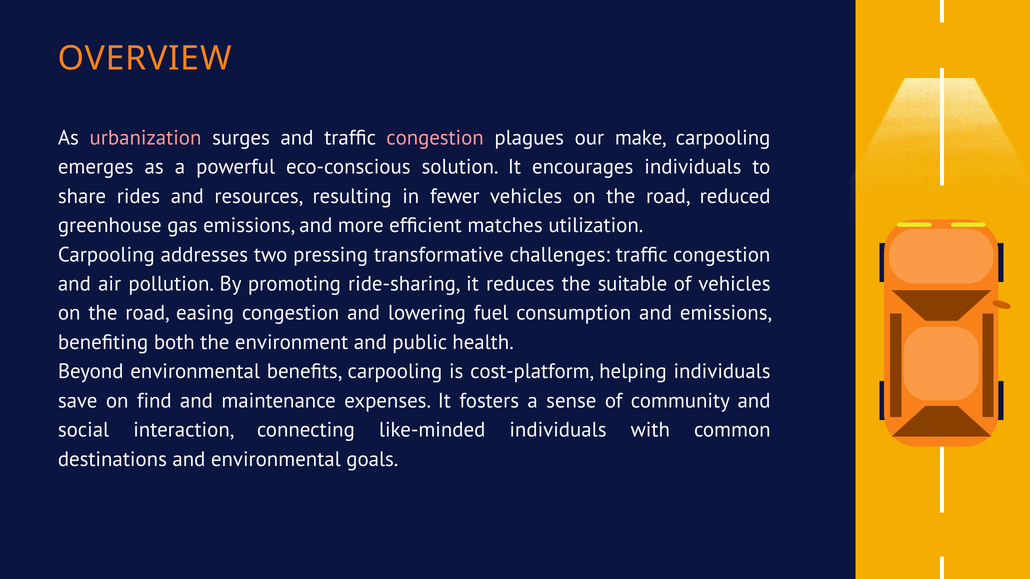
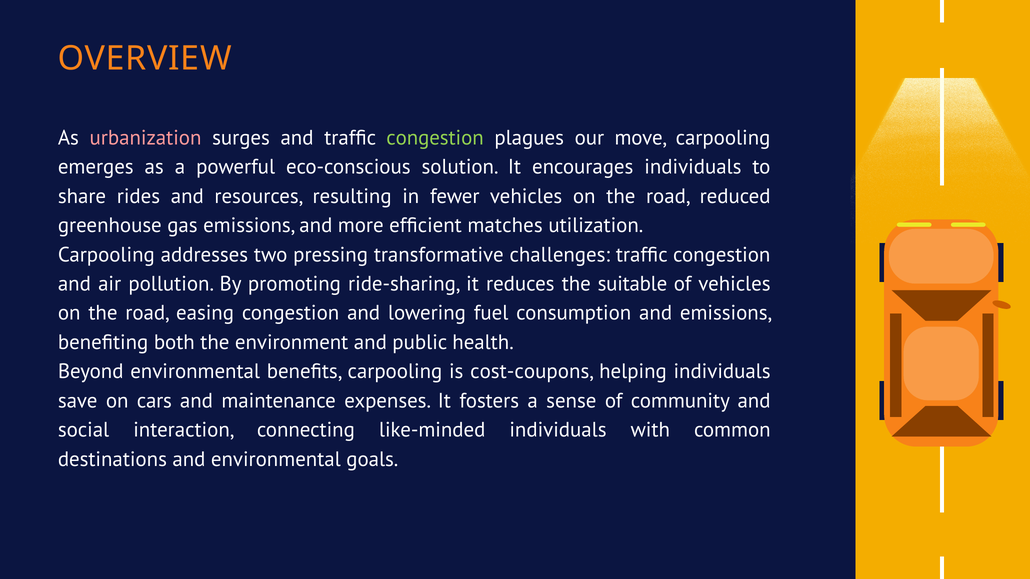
congestion colour: pink -> light green (435, 138)
make: make -> move (641, 138)
cost-platform: cost-platform -> cost-coupons (532, 372)
find: find -> cars (154, 401)
